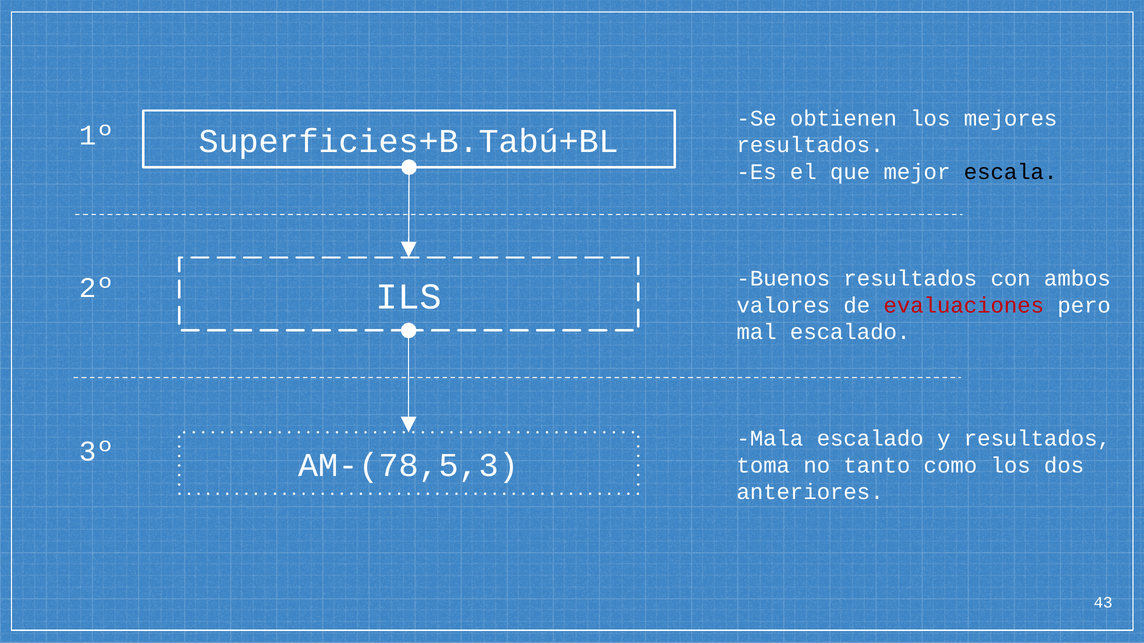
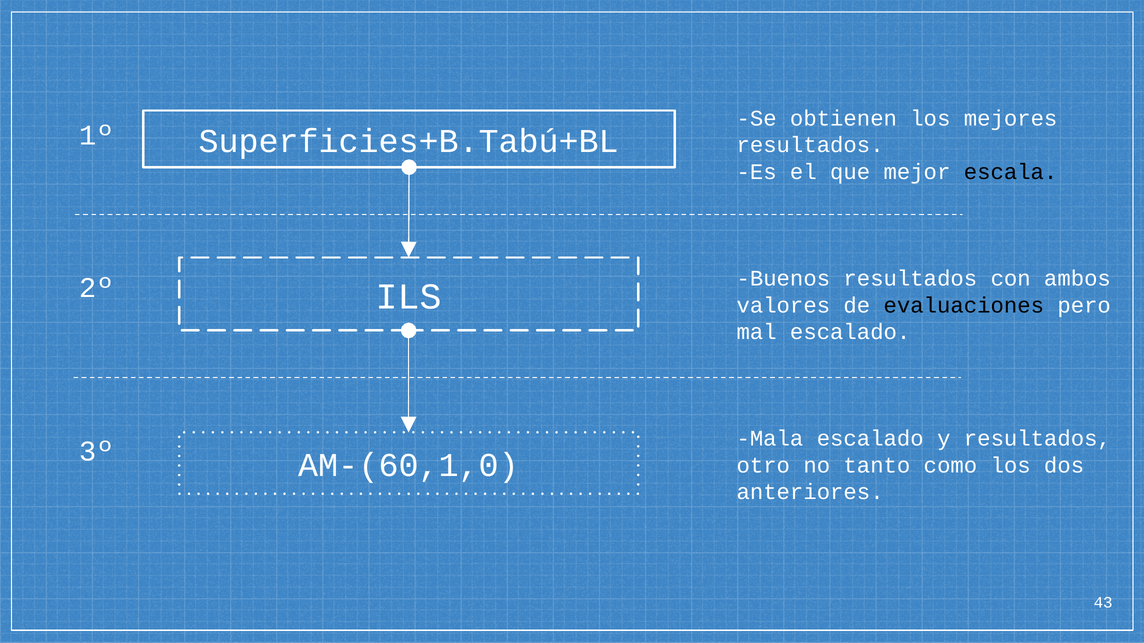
evaluaciones colour: red -> black (964, 305)
AM-(78,5,3: AM-(78,5,3 -> AM-(60,1,0 (409, 466)
toma: toma -> otro (763, 466)
